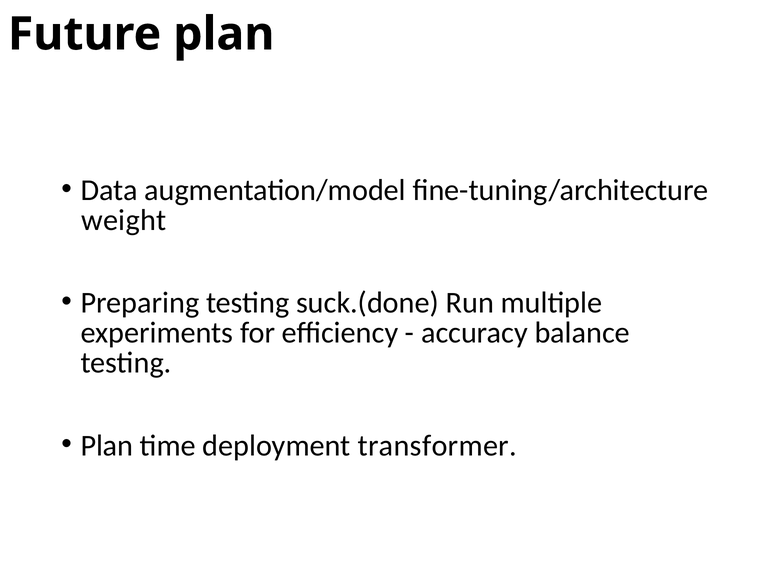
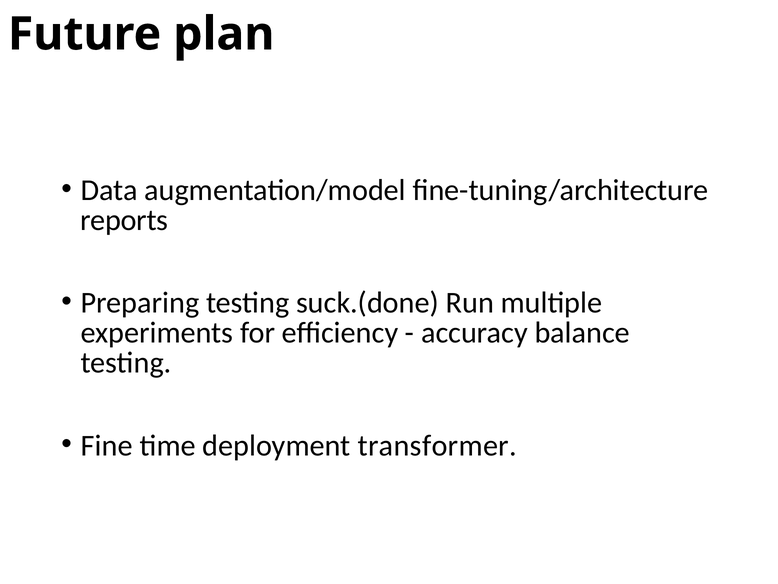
weight: weight -> reports (124, 220)
Plan: Plan -> Fine (107, 445)
